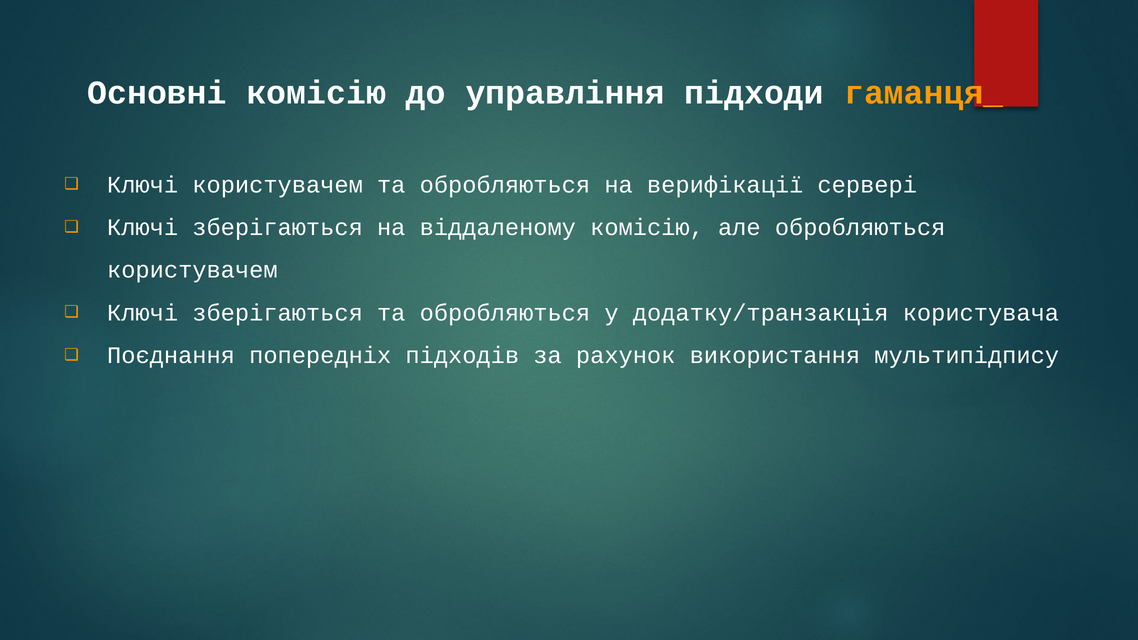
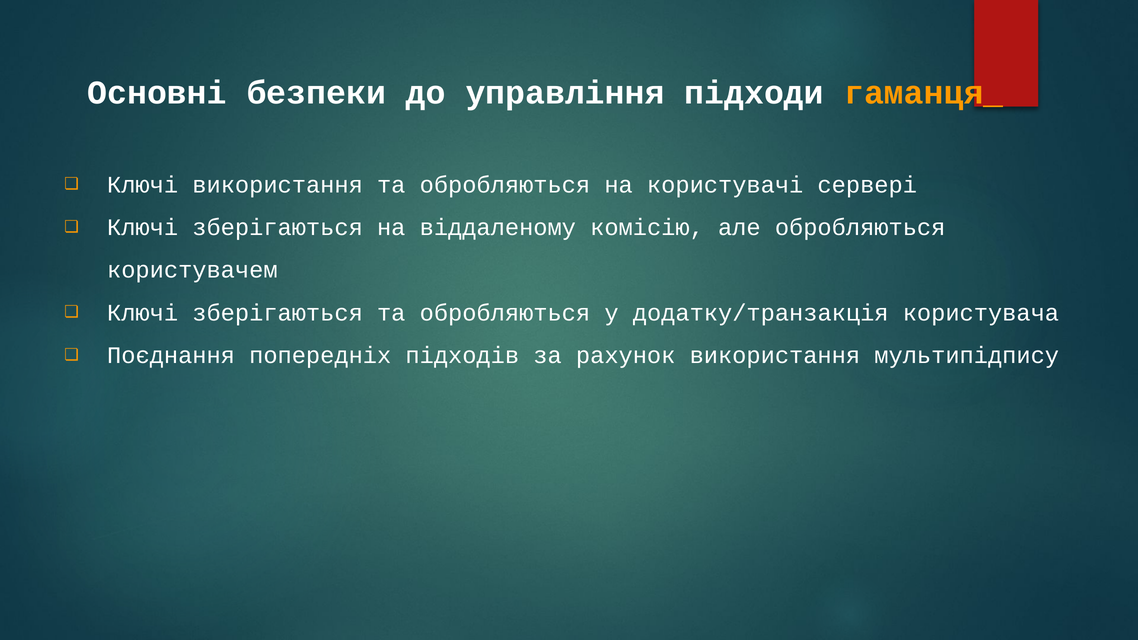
Основні комісію: комісію -> безпеки (316, 93)
Ключі користувачем: користувачем -> використання (278, 185)
верифікації: верифікації -> користувачі (725, 185)
